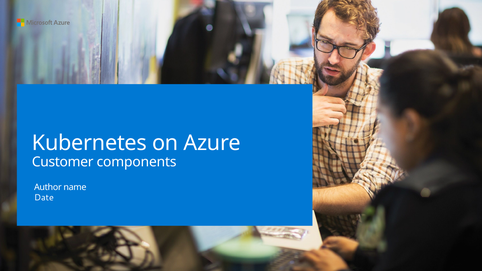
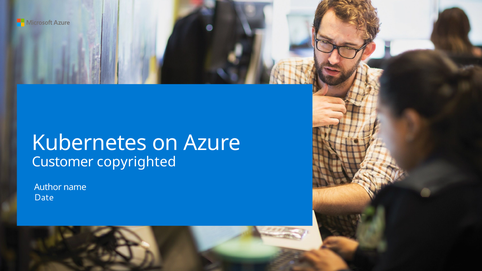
components: components -> copyrighted (136, 162)
